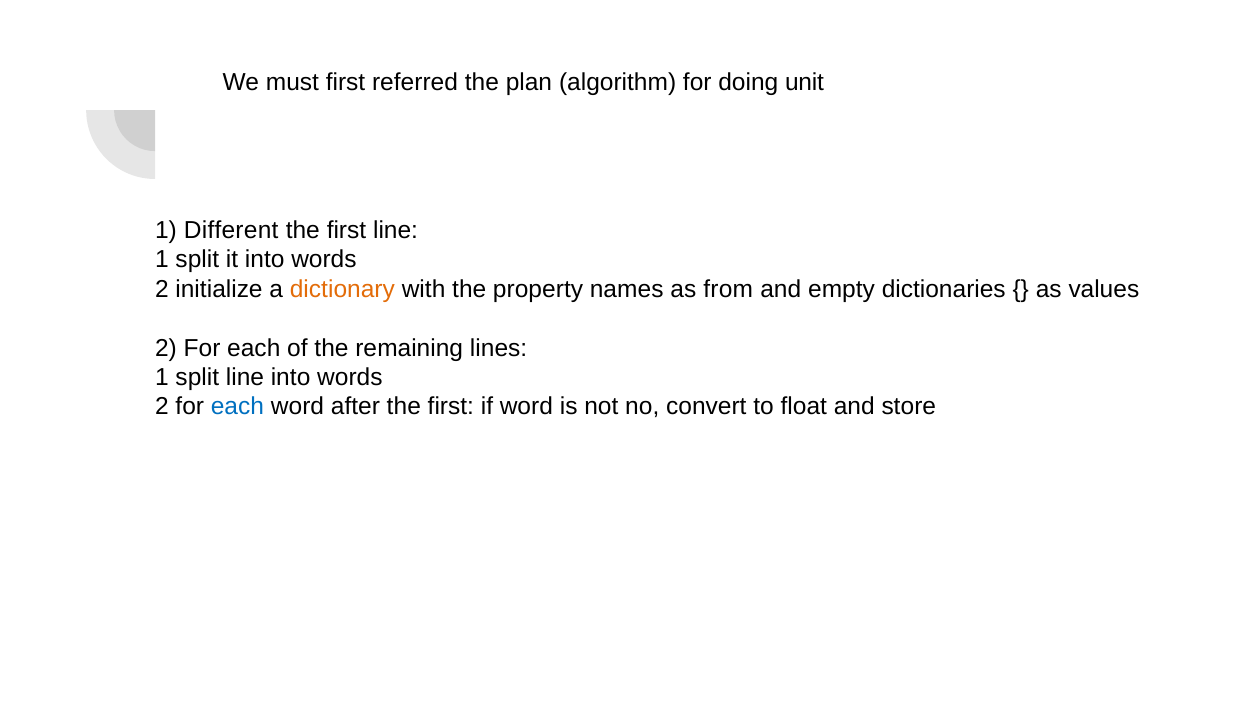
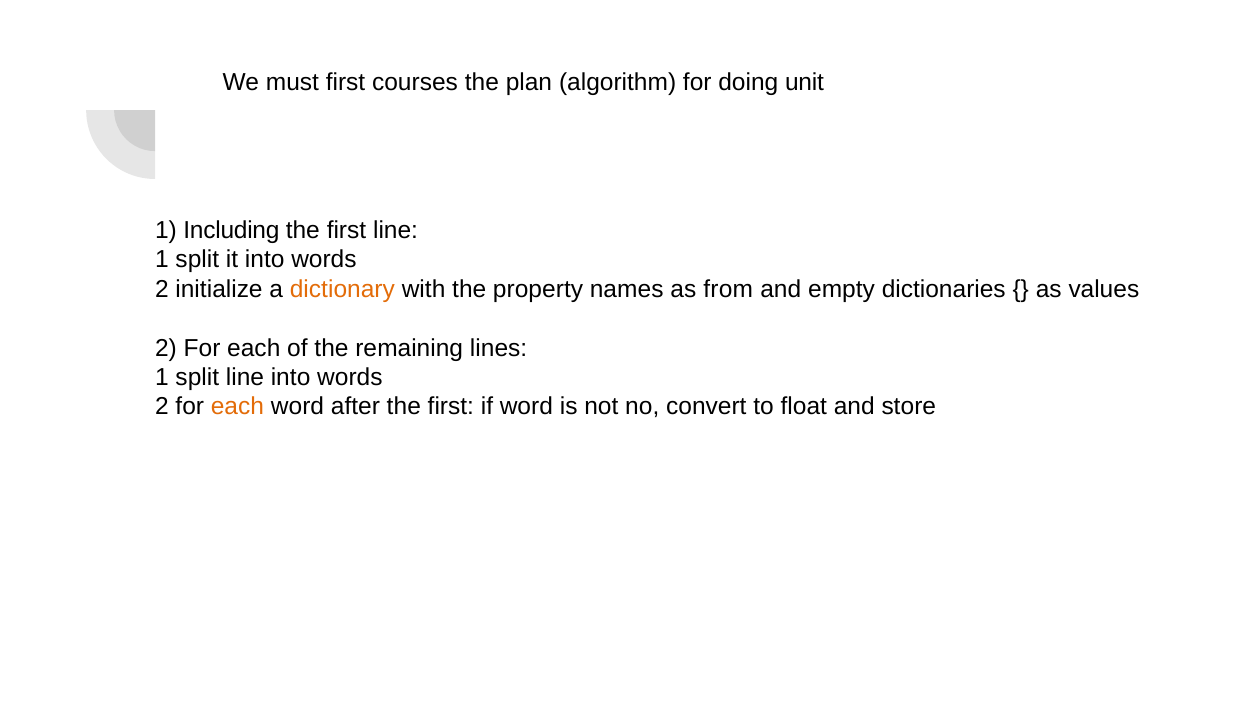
referred: referred -> courses (415, 82)
Different: Different -> Including (231, 230)
each colour: blue -> orange (237, 407)
